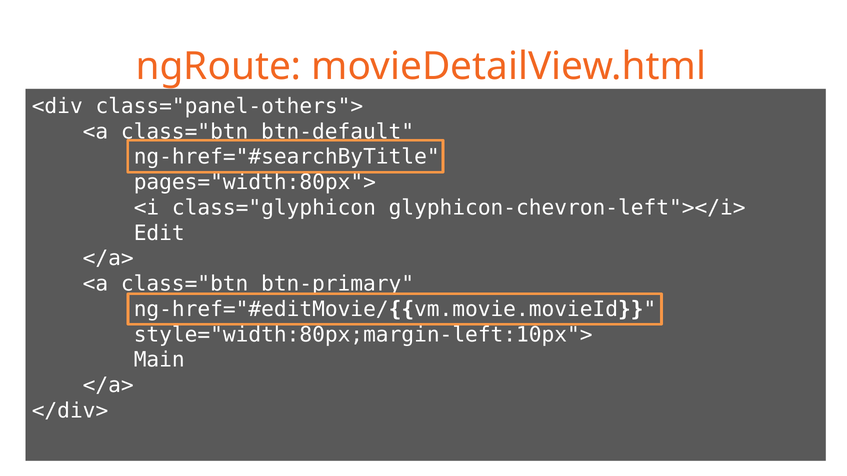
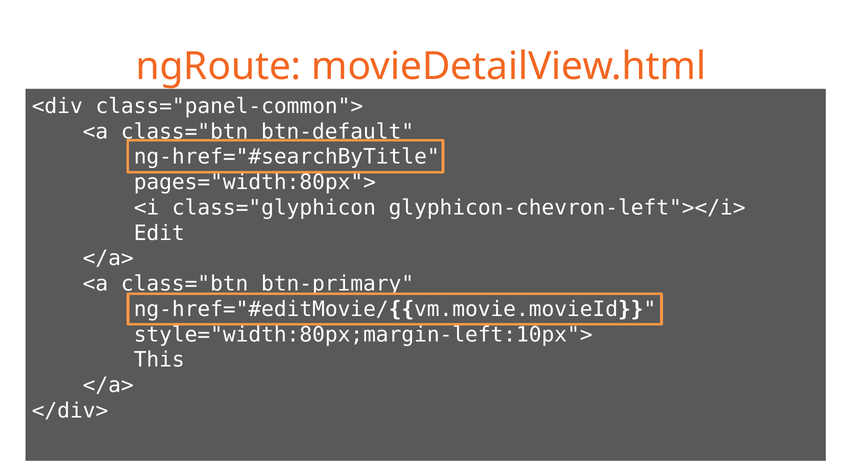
class="panel-others">: class="panel-others"> -> class="panel-common"> (229, 106)
Main: Main -> This (159, 360)
